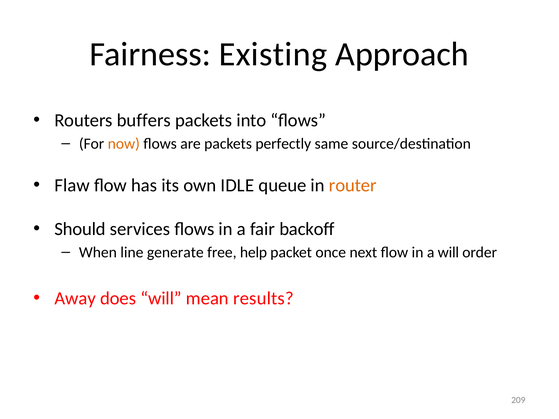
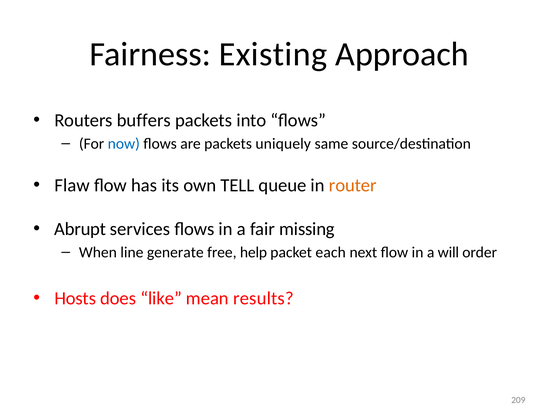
now colour: orange -> blue (124, 144)
perfectly: perfectly -> uniquely (283, 144)
IDLE: IDLE -> TELL (237, 186)
Should: Should -> Abrupt (80, 229)
backoff: backoff -> missing (307, 229)
once: once -> each (331, 252)
Away: Away -> Hosts (75, 299)
does will: will -> like (161, 299)
